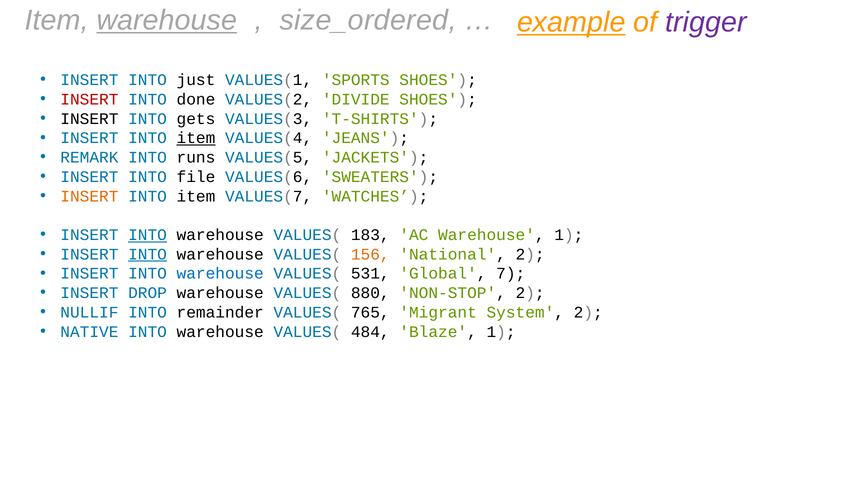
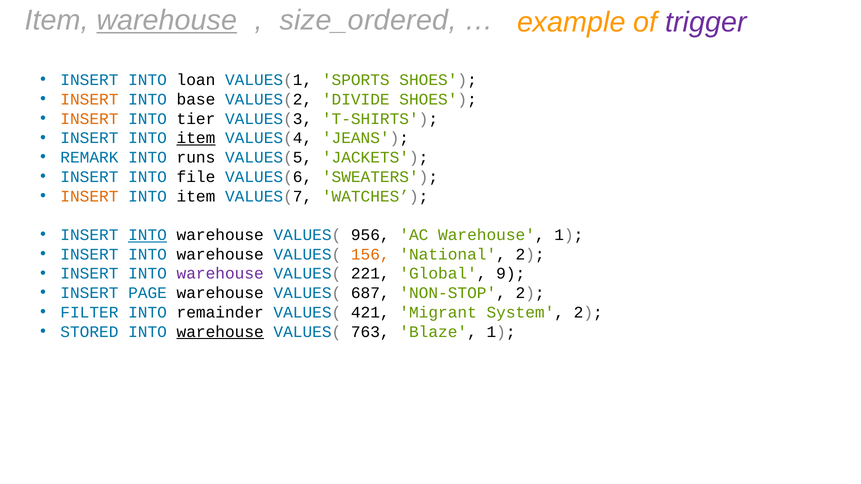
example underline: present -> none (571, 22)
just: just -> loan (196, 80)
INSERT colour: red -> orange (89, 99)
done: done -> base (196, 99)
INSERT colour: black -> orange (89, 119)
gets: gets -> tier (196, 119)
183: 183 -> 956 (370, 235)
INTO underline: present -> none (148, 254)
warehouse colour: blue -> purple (220, 274)
531: 531 -> 221 (370, 274)
7: 7 -> 9 (511, 274)
DROP: DROP -> PAGE (148, 293)
880: 880 -> 687 (370, 293)
NULLIF: NULLIF -> FILTER (89, 313)
765: 765 -> 421 (370, 313)
NATIVE: NATIVE -> STORED (89, 332)
warehouse underline: none -> present (220, 332)
484: 484 -> 763 (370, 332)
